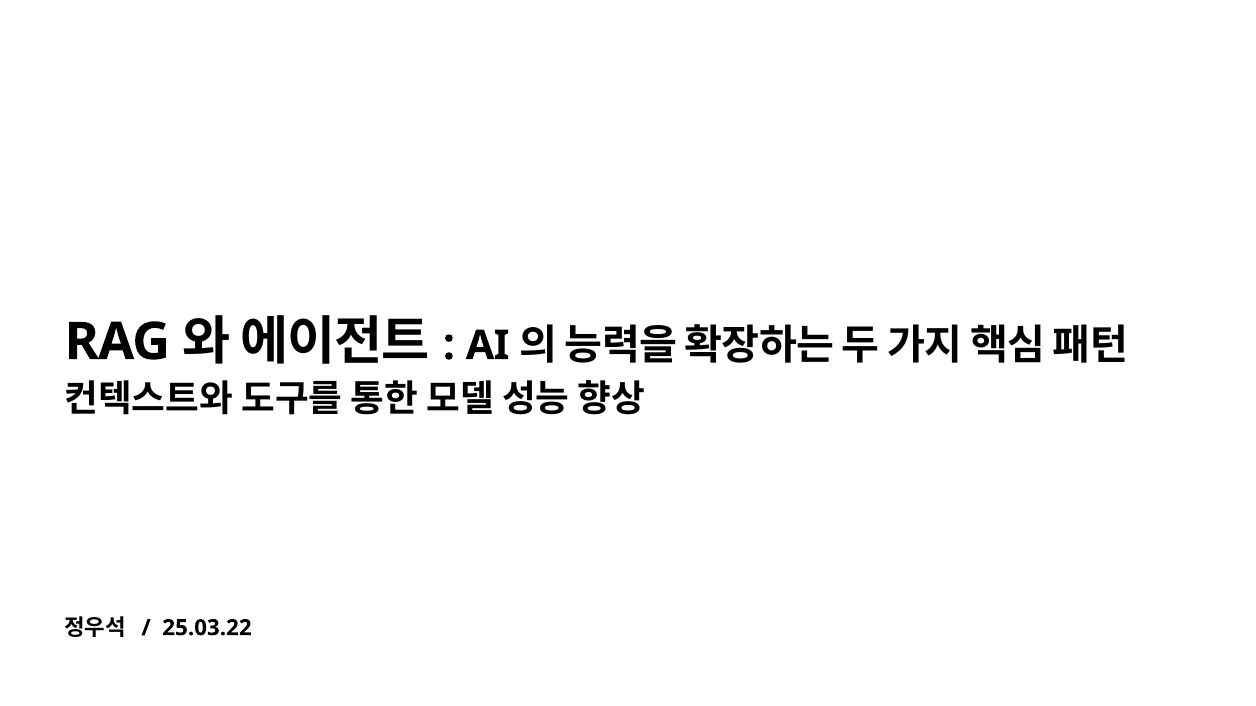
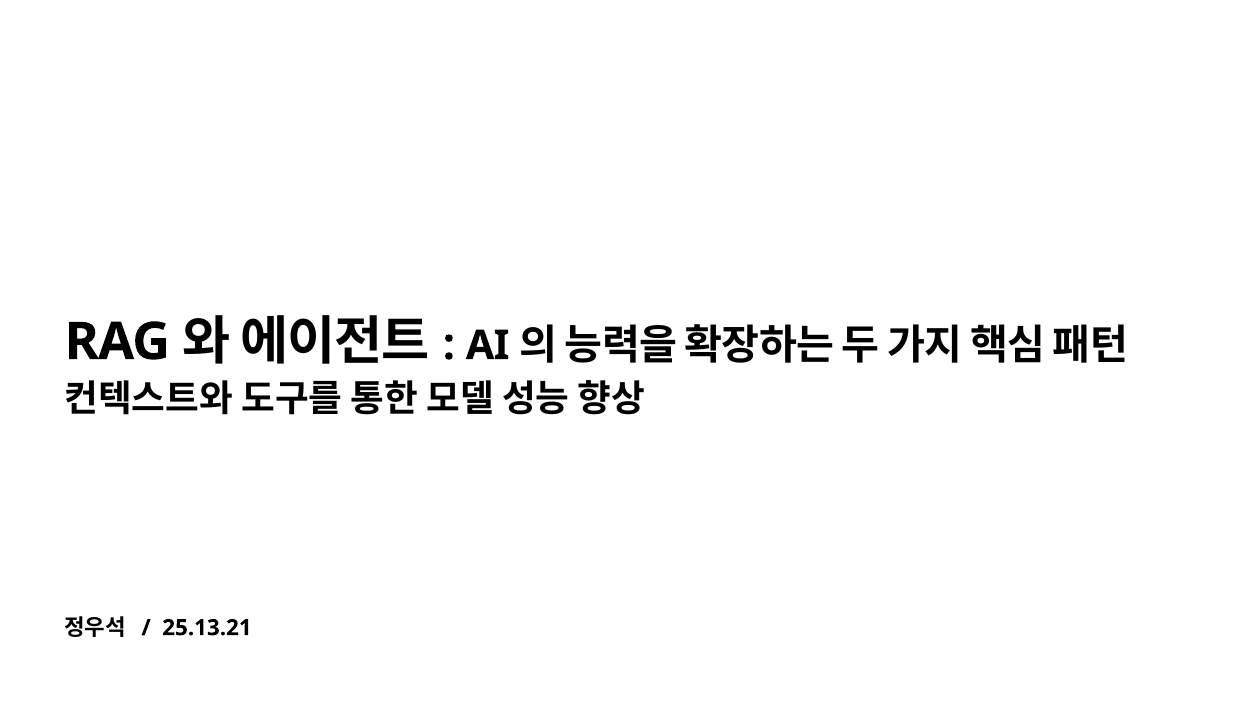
25.03.22: 25.03.22 -> 25.13.21 (207, 628)
